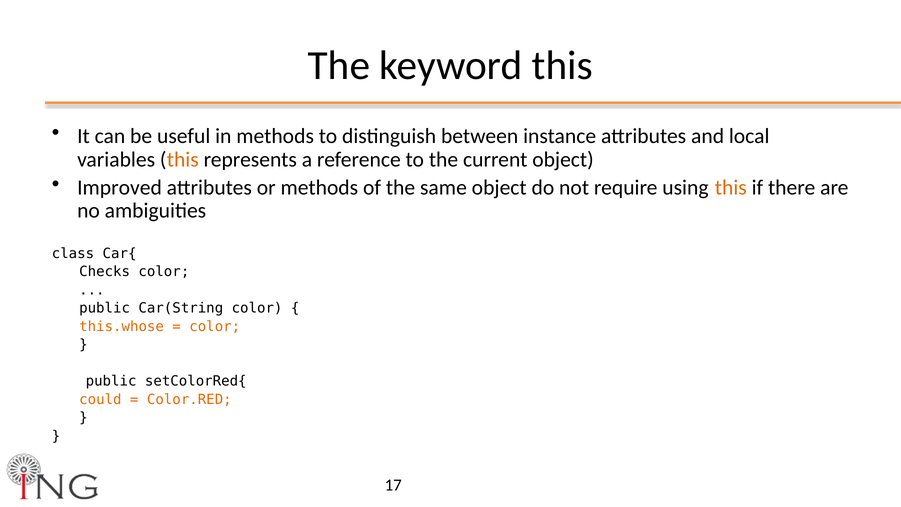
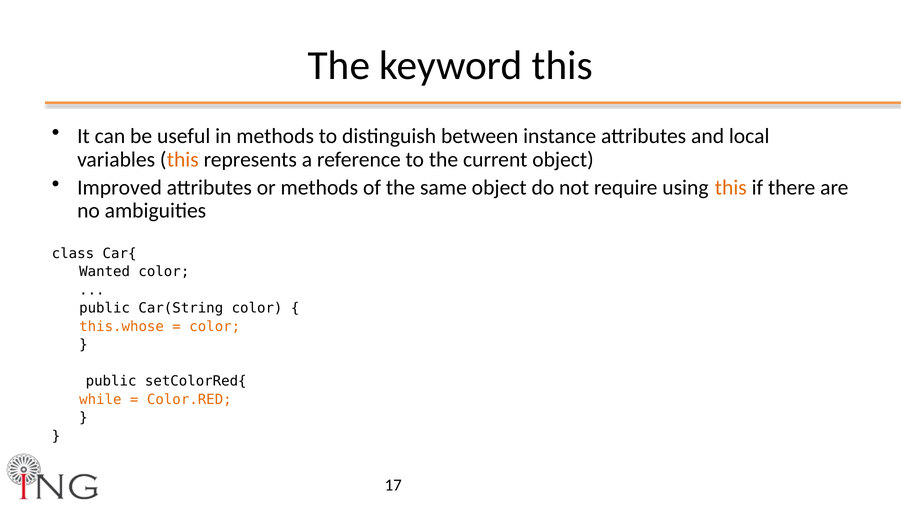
Checks: Checks -> Wanted (105, 272)
could: could -> while (100, 399)
